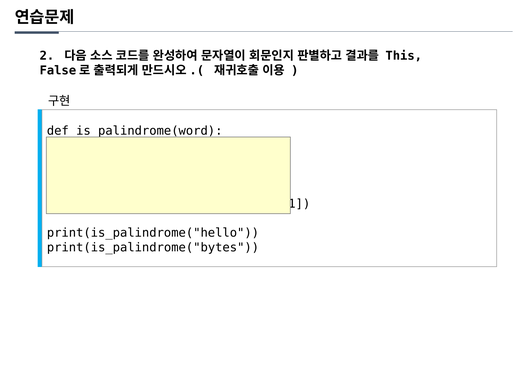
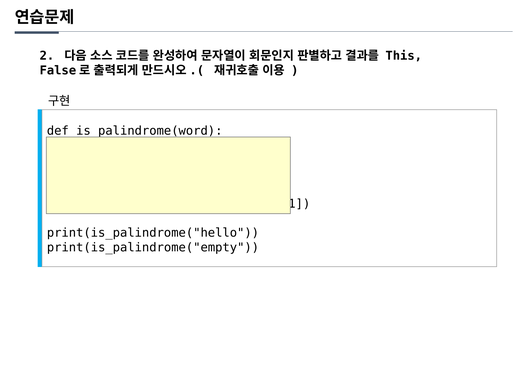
print(is_palindrome("bytes: print(is_palindrome("bytes -> print(is_palindrome("empty (153, 247)
